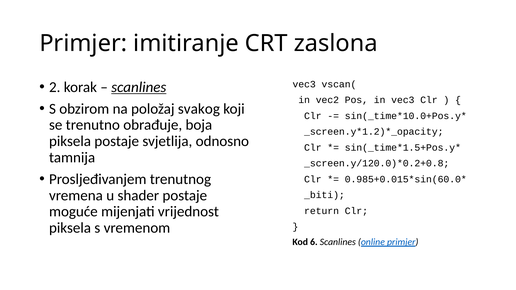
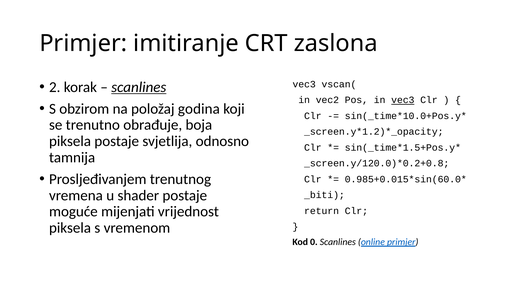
vec3 underline: none -> present (403, 100)
svakog: svakog -> godina (199, 109)
6: 6 -> 0 (314, 242)
